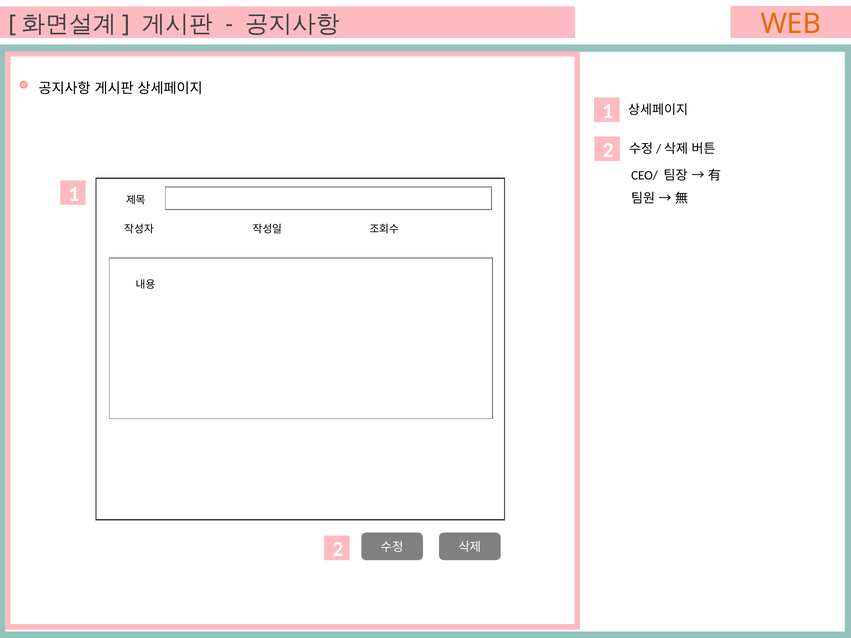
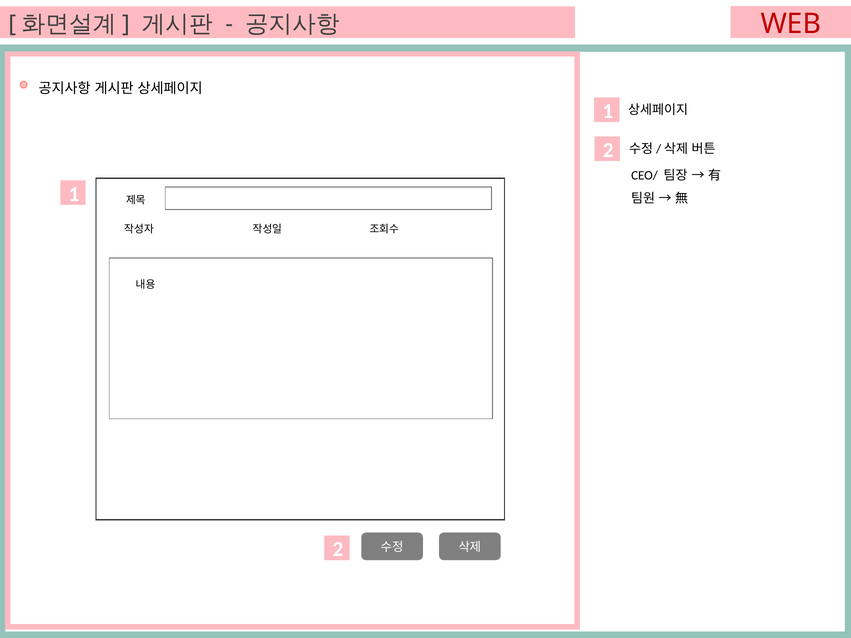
WEB colour: orange -> red (791, 24)
